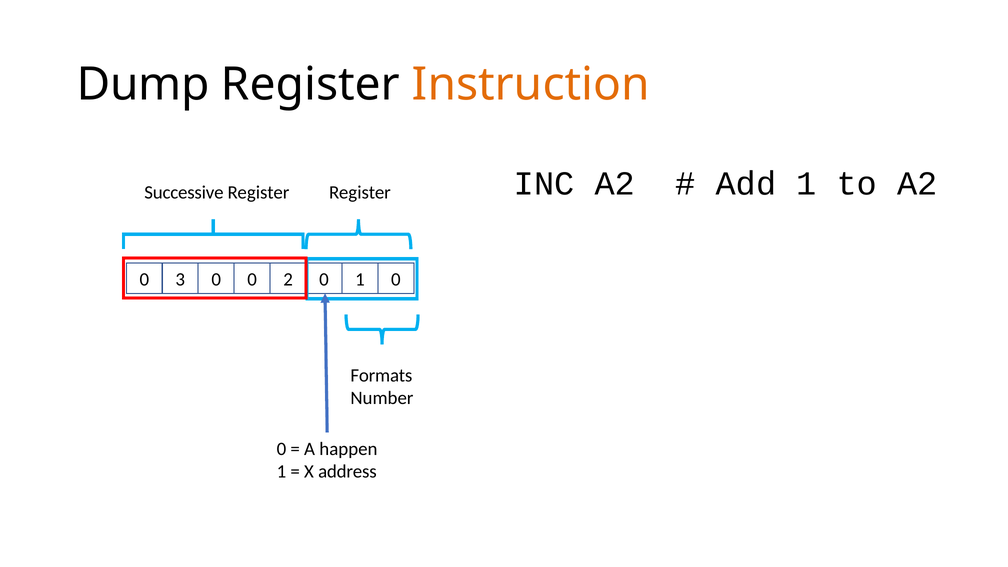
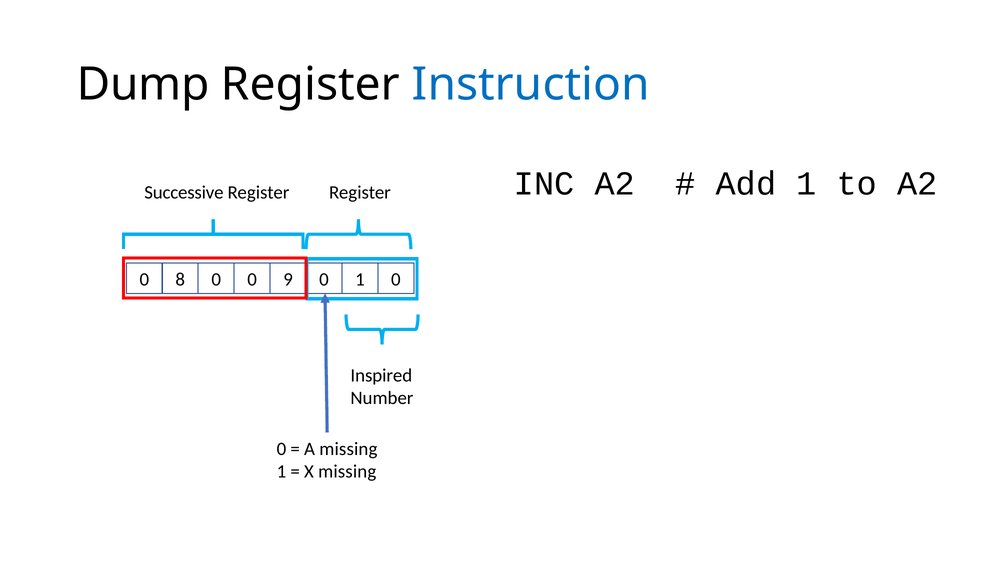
Instruction colour: orange -> blue (531, 85)
3: 3 -> 8 (180, 279)
2: 2 -> 9 (288, 279)
Formats: Formats -> Inspired (381, 376)
A happen: happen -> missing (348, 449)
X address: address -> missing (347, 471)
